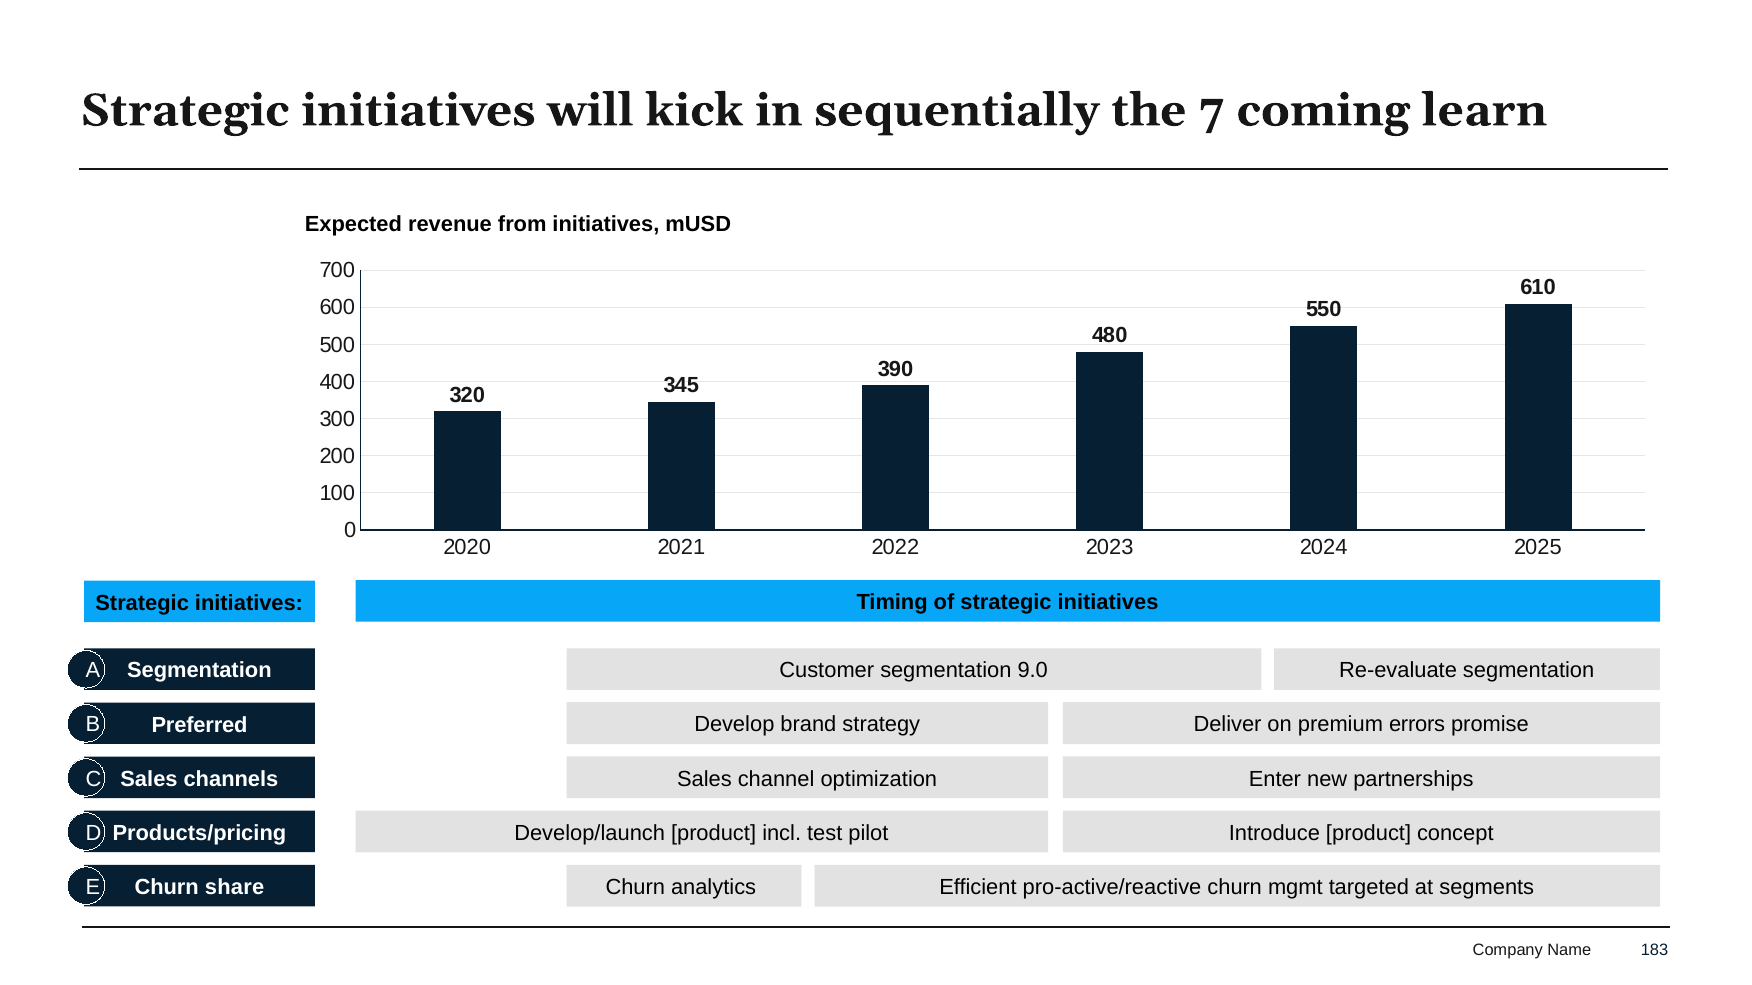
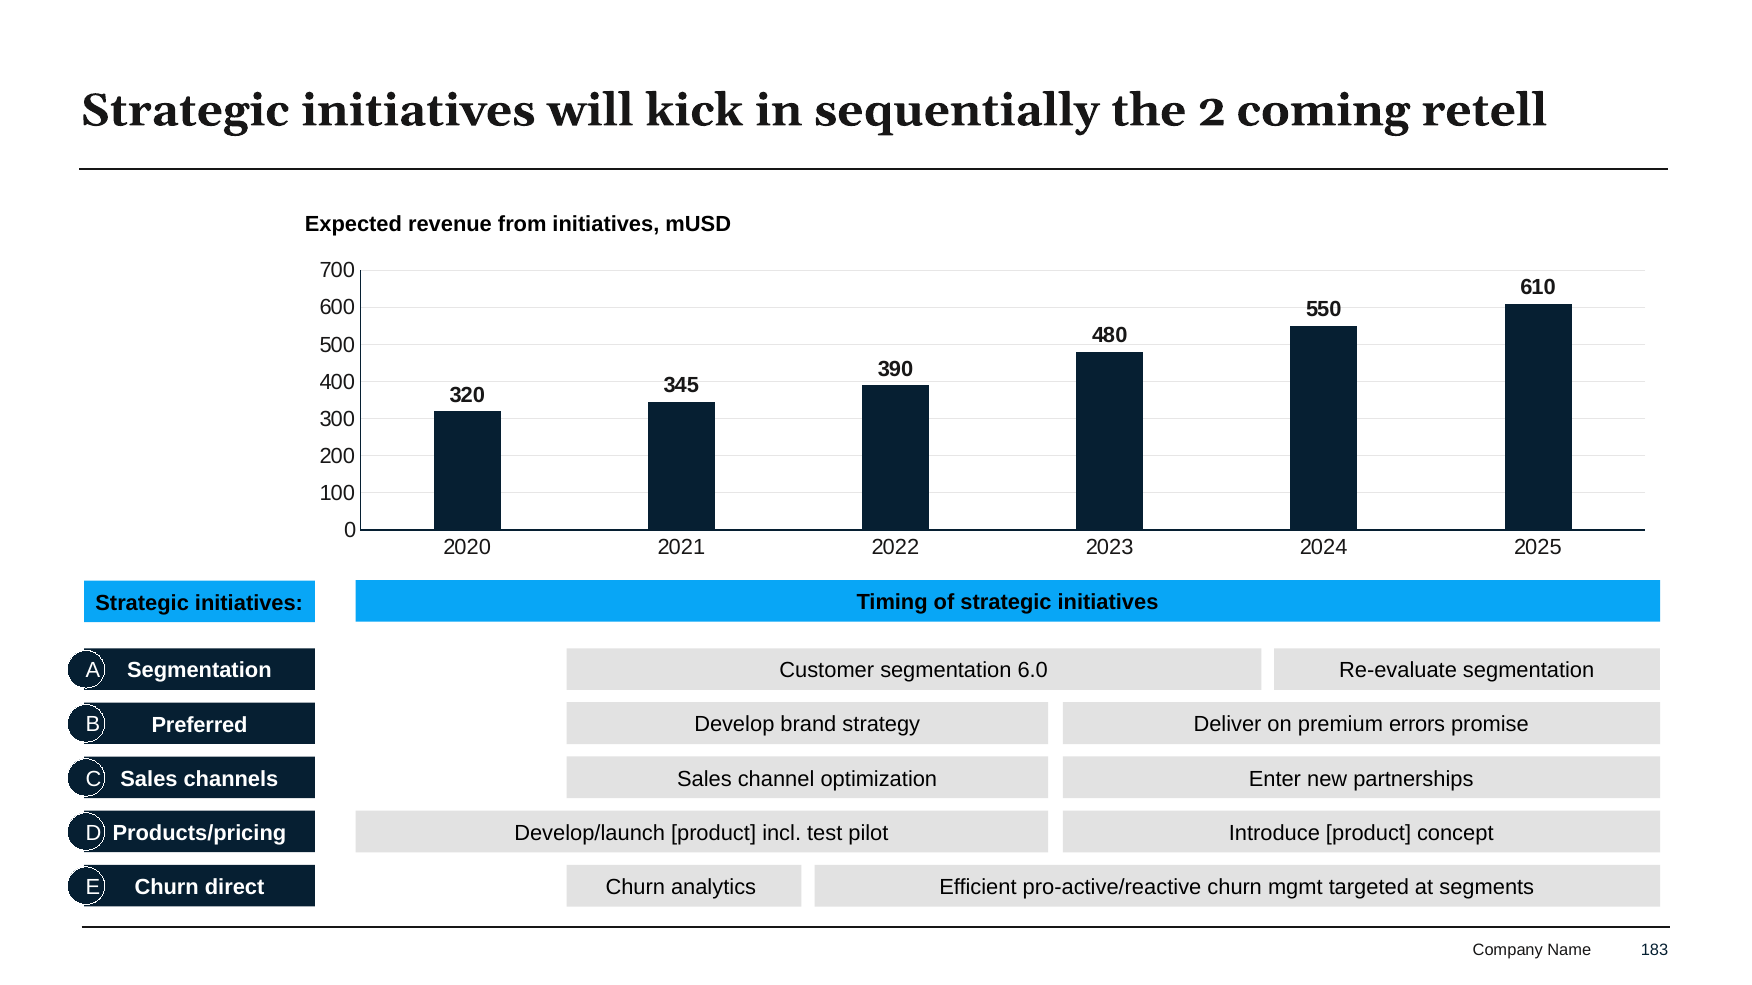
7: 7 -> 2 (1212, 110)
learn: learn -> retell (1485, 110)
9.0: 9.0 -> 6.0 (1033, 671)
share: share -> direct (235, 888)
